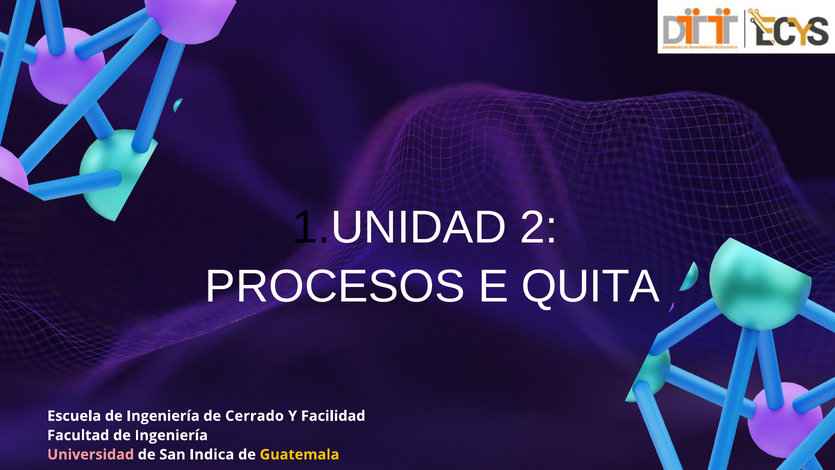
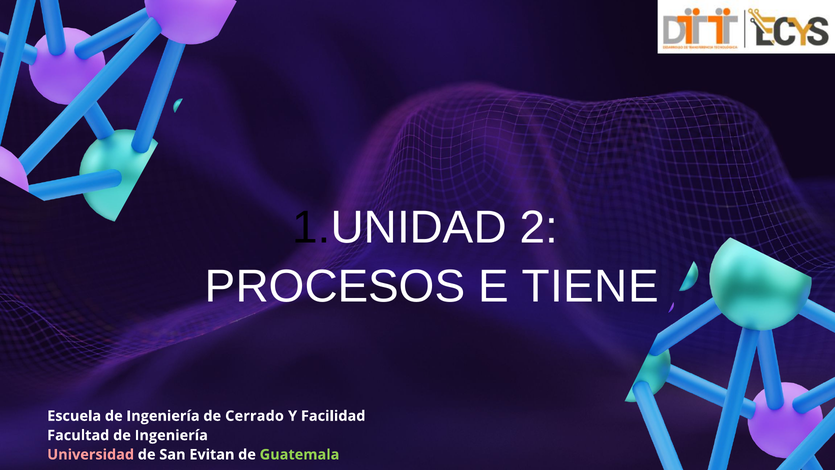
QUITA: QUITA -> TIENE (590, 286)
Indica: Indica -> Evitan (212, 454)
Guatemala colour: yellow -> light green (300, 454)
